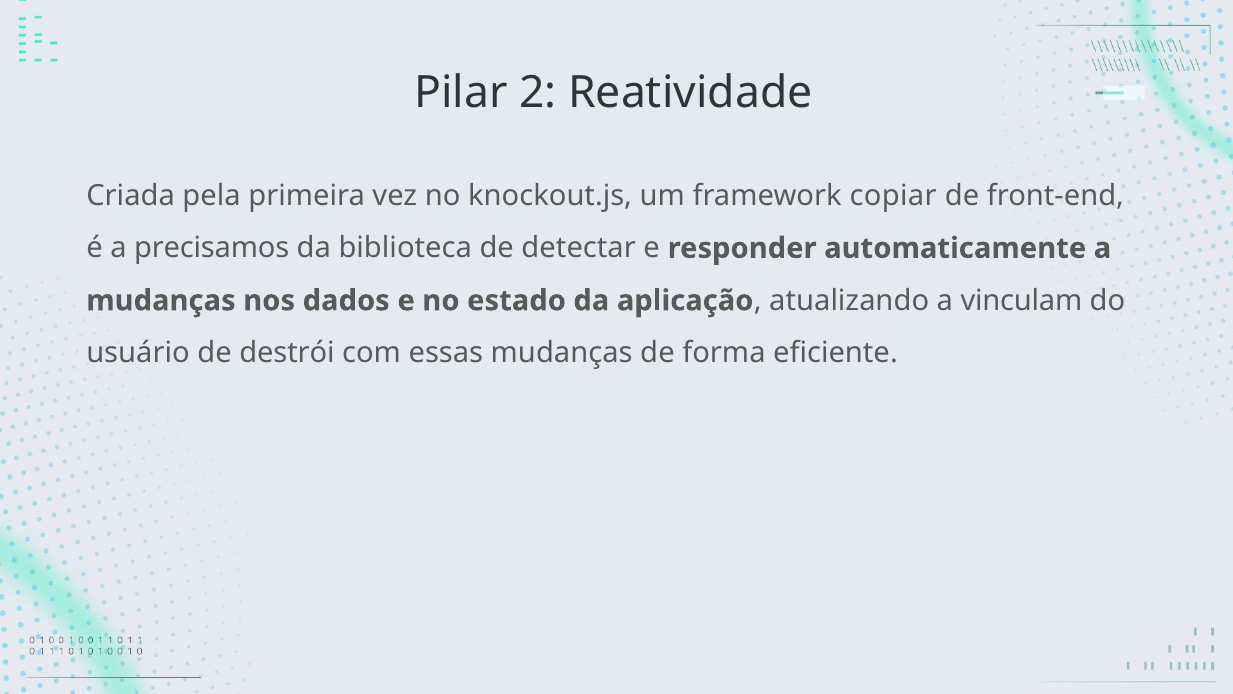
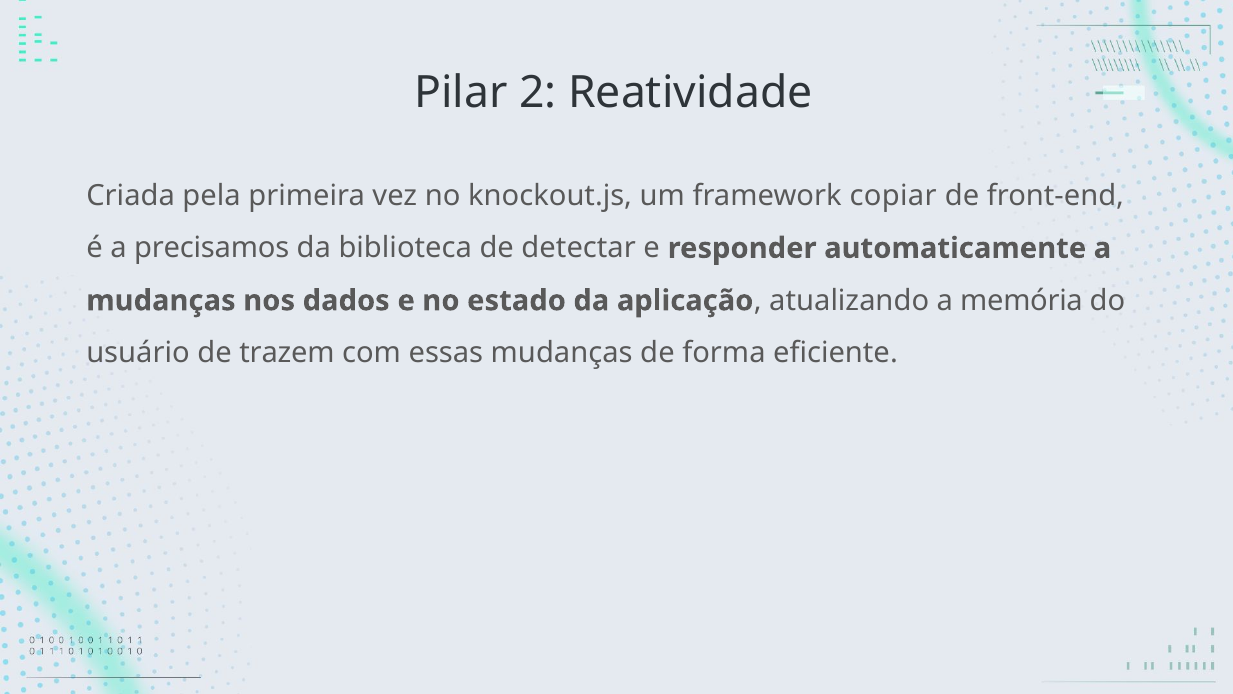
vinculam: vinculam -> memória (1022, 301)
destrói: destrói -> trazem (287, 353)
